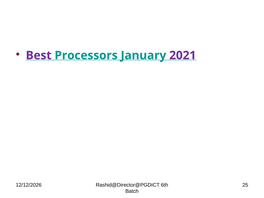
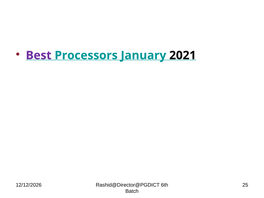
2021 colour: purple -> black (183, 55)
